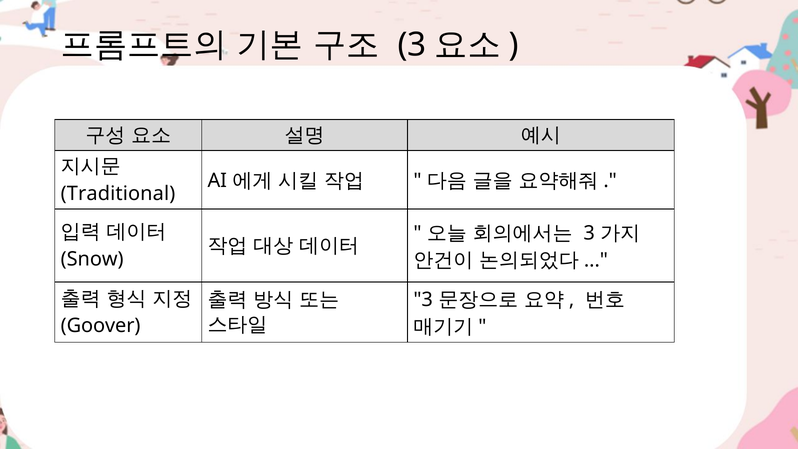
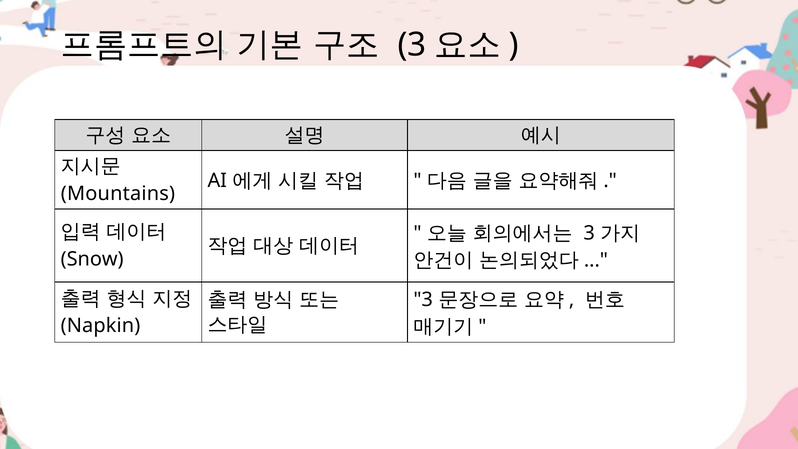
Traditional: Traditional -> Mountains (118, 193)
Goover: Goover -> Napkin (100, 326)
